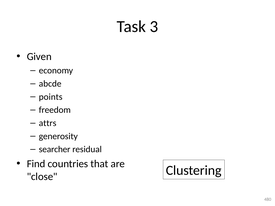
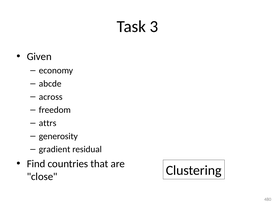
points: points -> across (51, 97)
searcher: searcher -> gradient (55, 149)
